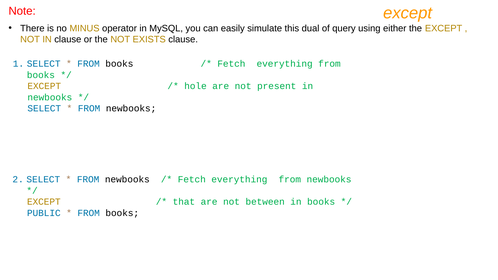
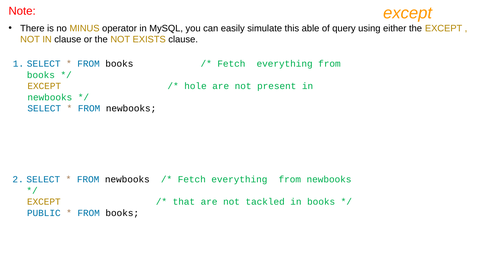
dual: dual -> able (311, 28)
between: between -> tackled (265, 202)
